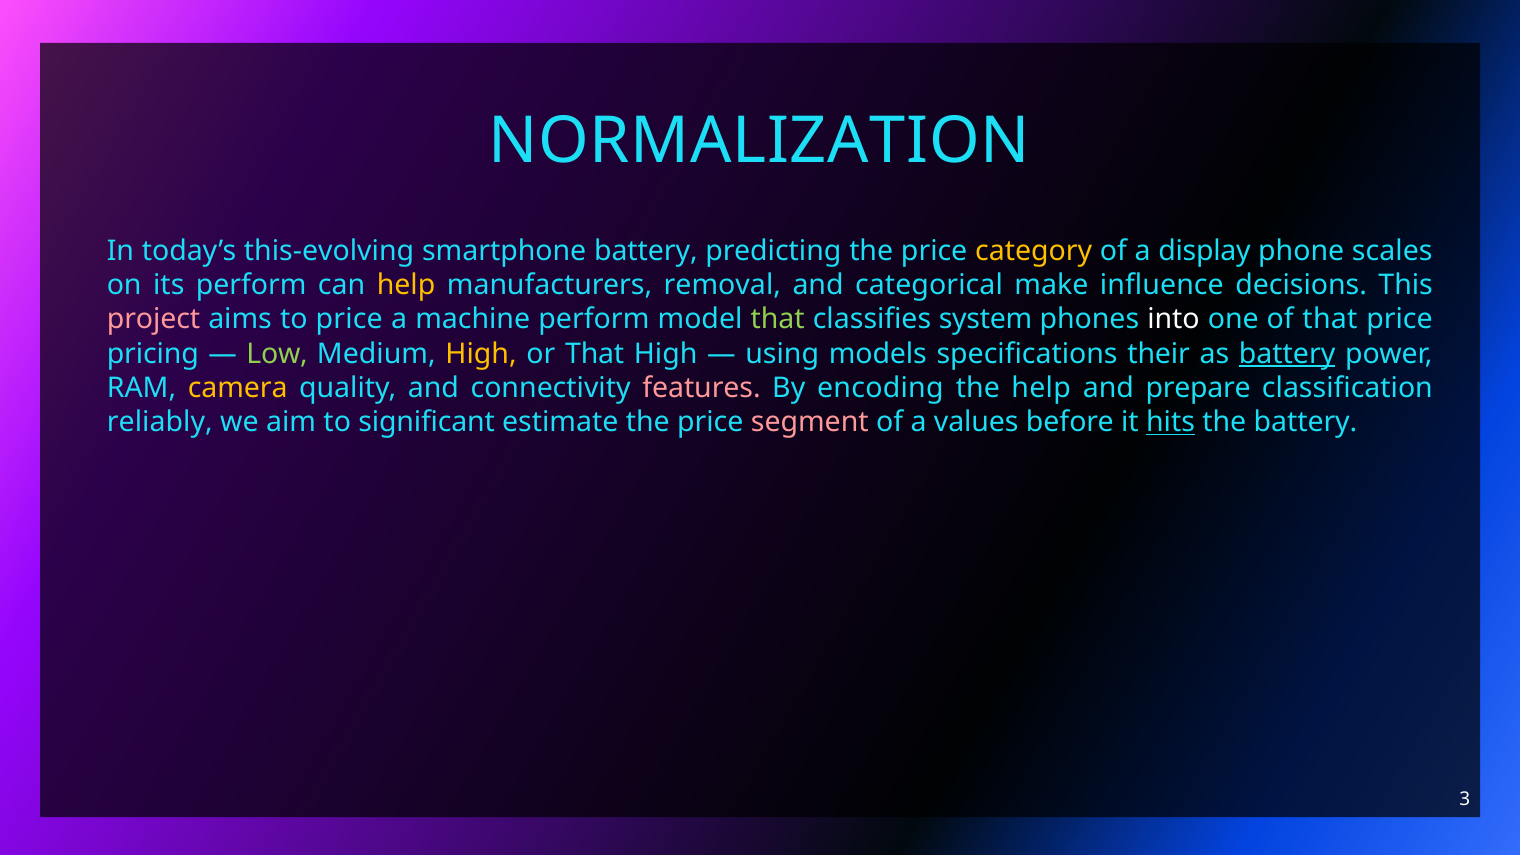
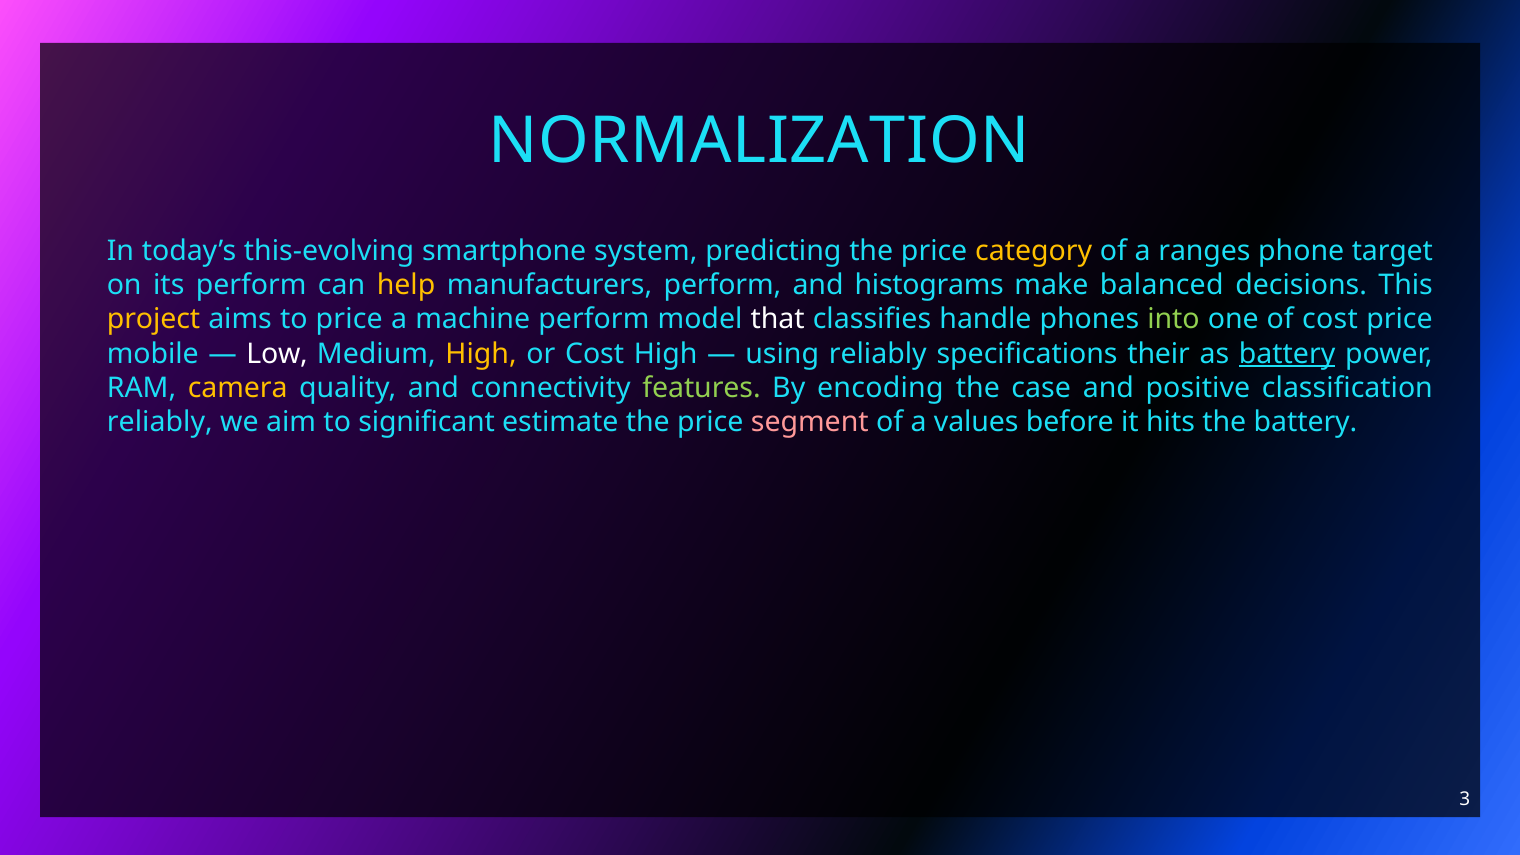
smartphone battery: battery -> system (646, 251)
display: display -> ranges (1204, 251)
scales: scales -> target (1392, 251)
manufacturers removal: removal -> perform (722, 285)
categorical: categorical -> histograms (929, 285)
influence: influence -> balanced (1162, 285)
project colour: pink -> yellow (154, 320)
that colour: light green -> white (778, 320)
system: system -> handle (985, 320)
into colour: white -> light green (1173, 320)
of that: that -> cost (1330, 320)
pricing: pricing -> mobile (153, 354)
Low colour: light green -> white (277, 354)
or That: That -> Cost (595, 354)
using models: models -> reliably (878, 354)
features colour: pink -> light green (702, 388)
the help: help -> case (1041, 388)
prepare: prepare -> positive (1198, 388)
hits underline: present -> none (1171, 422)
